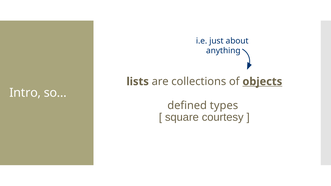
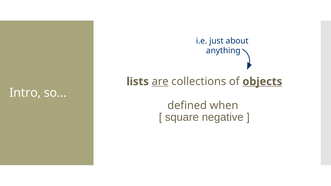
are underline: none -> present (160, 82)
types: types -> when (224, 105)
courtesy: courtesy -> negative (223, 117)
